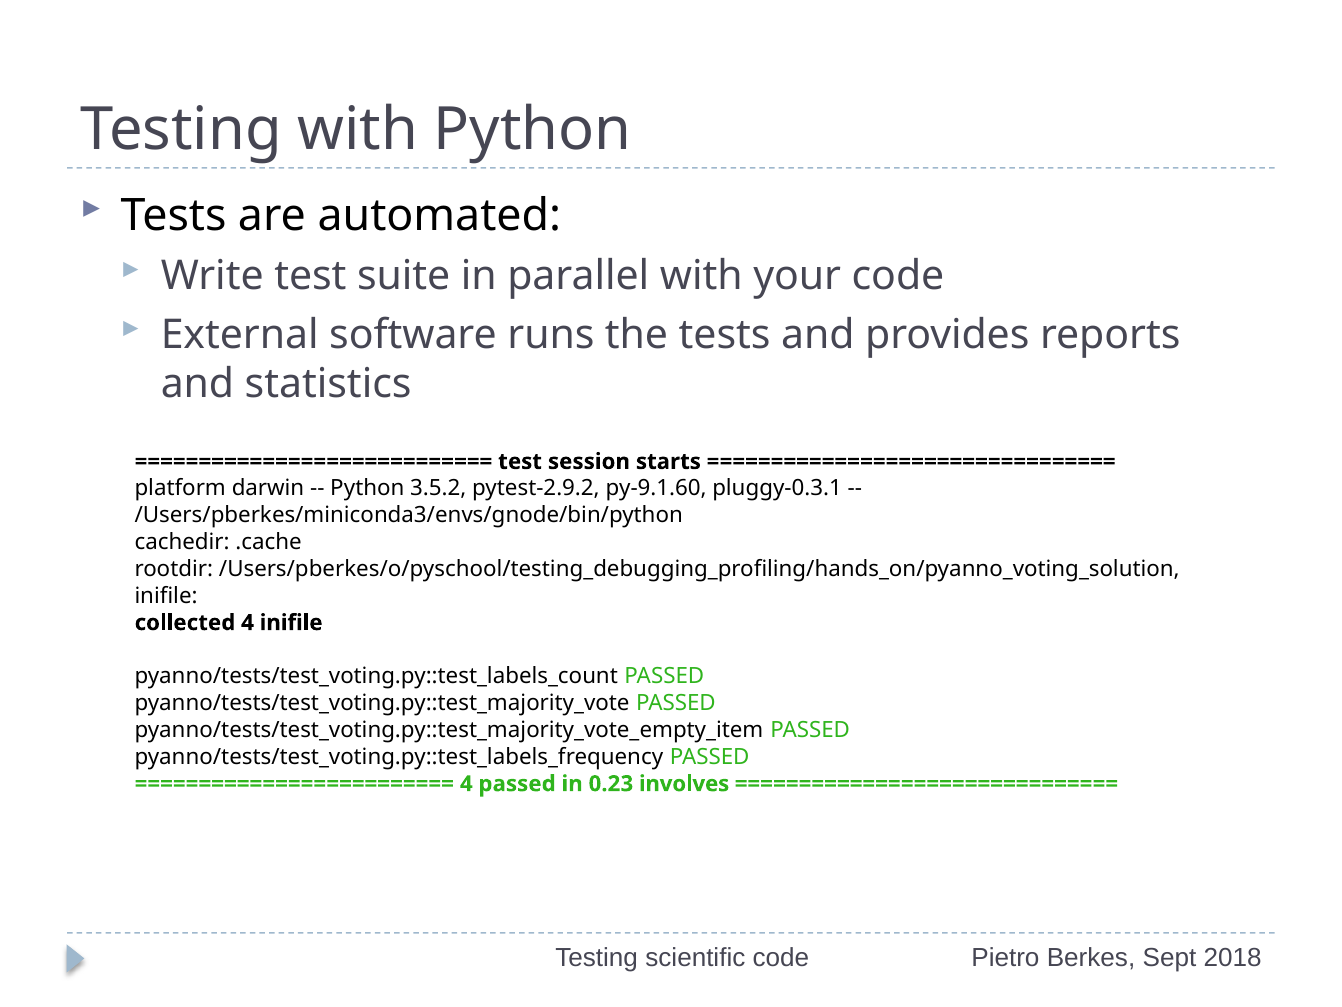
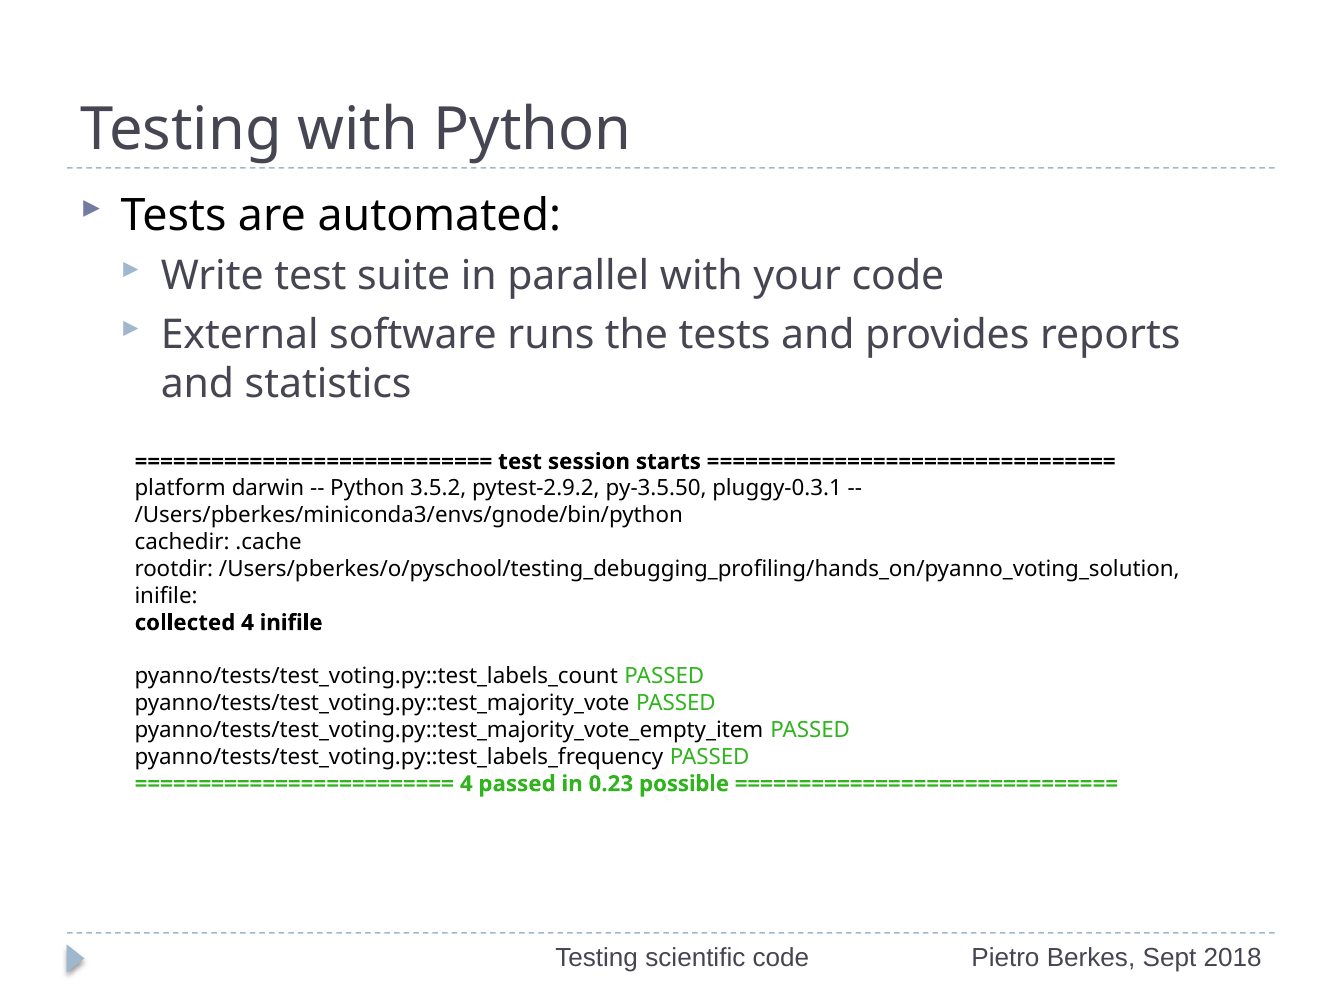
py-9.1.60: py-9.1.60 -> py-3.5.50 (656, 488)
involves: involves -> possible (684, 783)
